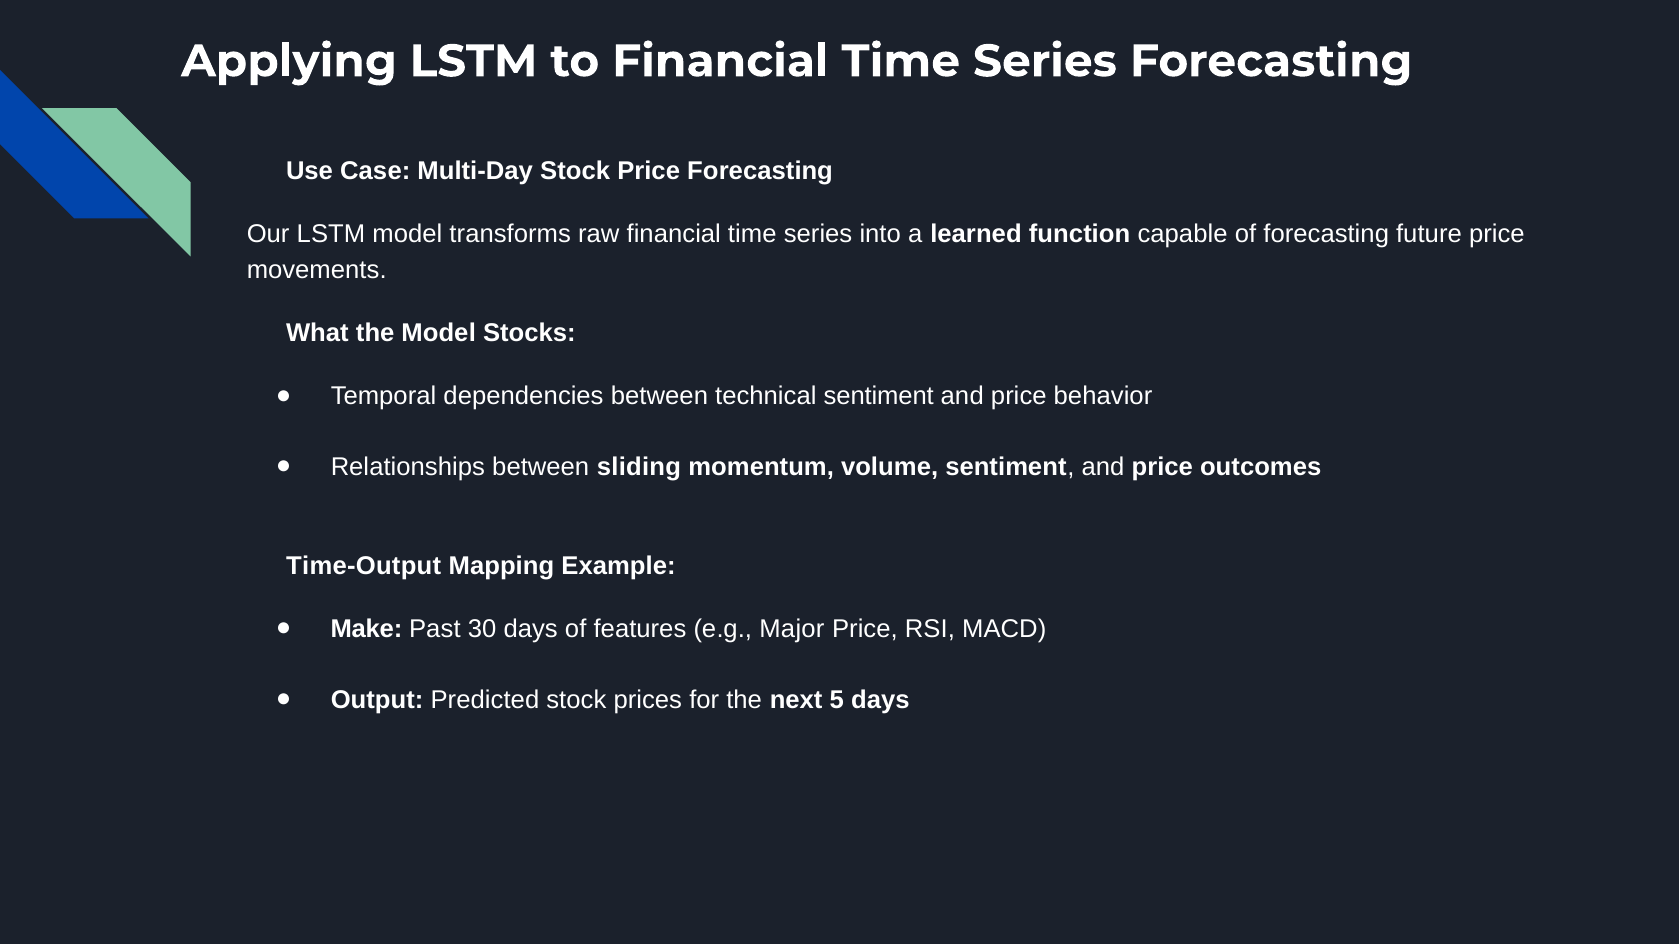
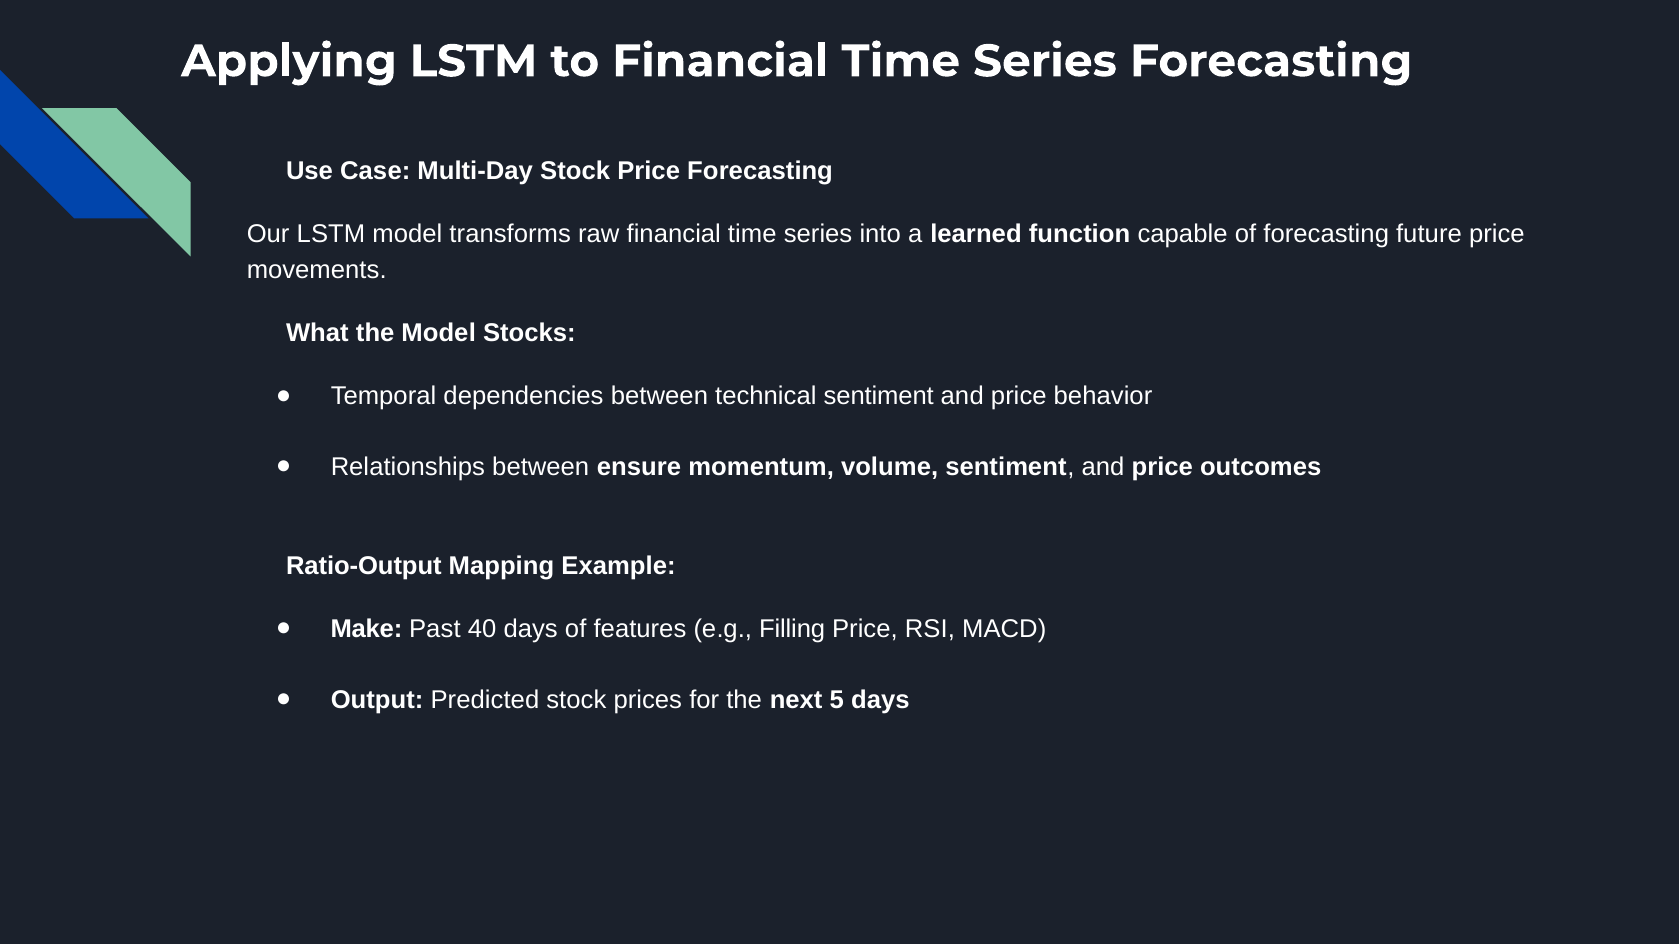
sliding: sliding -> ensure (639, 467)
Time-Output: Time-Output -> Ratio-Output (364, 566)
30: 30 -> 40 (482, 629)
Major: Major -> Filling (792, 629)
